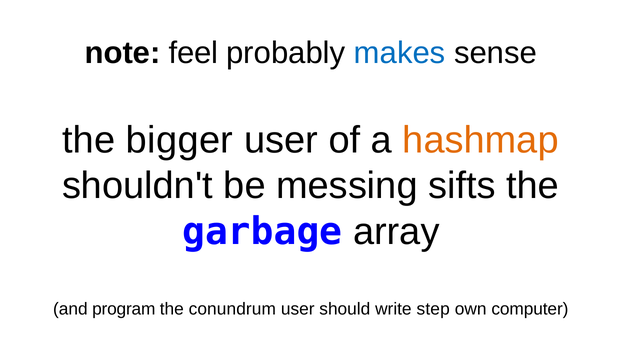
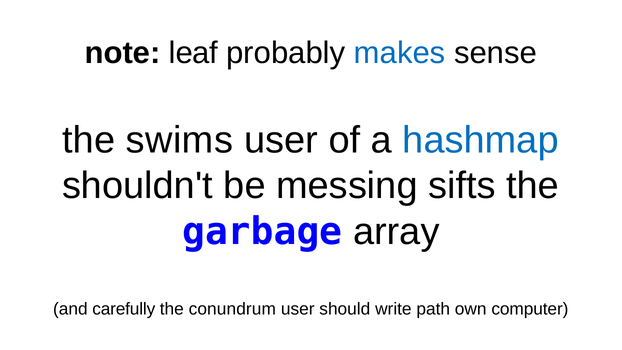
feel: feel -> leaf (194, 53)
bigger: bigger -> swims (179, 140)
hashmap colour: orange -> blue (481, 140)
program: program -> carefully (124, 309)
step: step -> path (433, 309)
